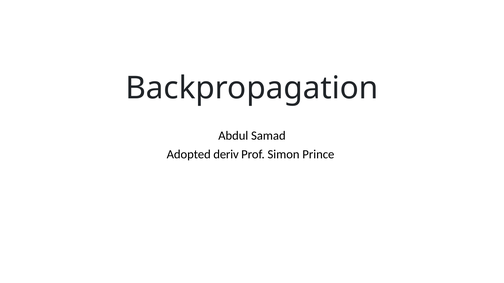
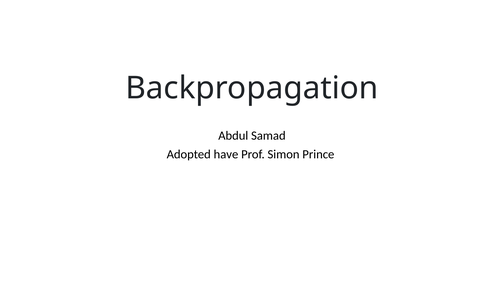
deriv: deriv -> have (226, 155)
